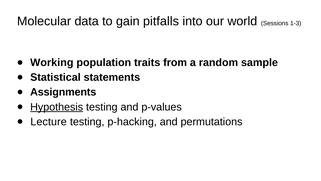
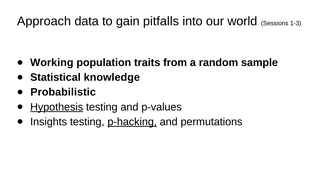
Molecular: Molecular -> Approach (44, 21)
statements: statements -> knowledge (112, 77)
Assignments: Assignments -> Probabilistic (63, 92)
Lecture: Lecture -> Insights (49, 121)
p-hacking underline: none -> present (132, 121)
